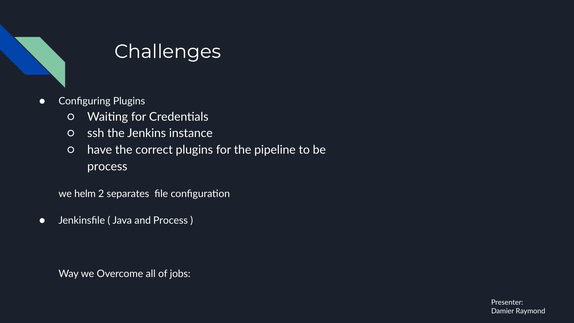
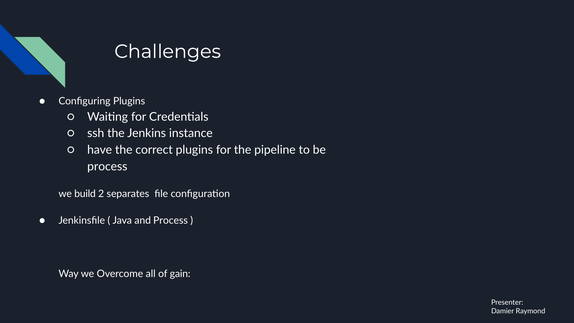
helm: helm -> build (85, 194)
jobs: jobs -> gain (180, 274)
